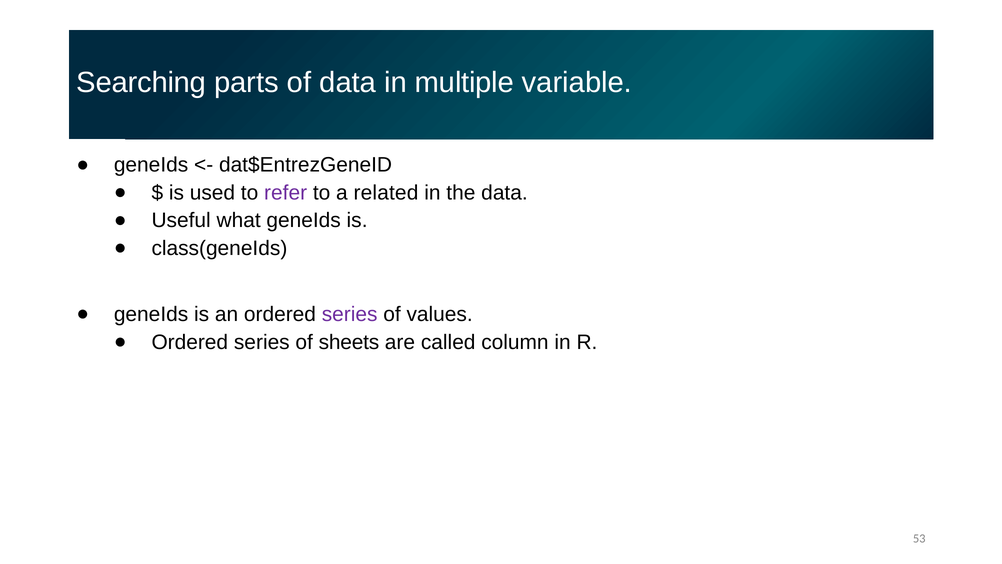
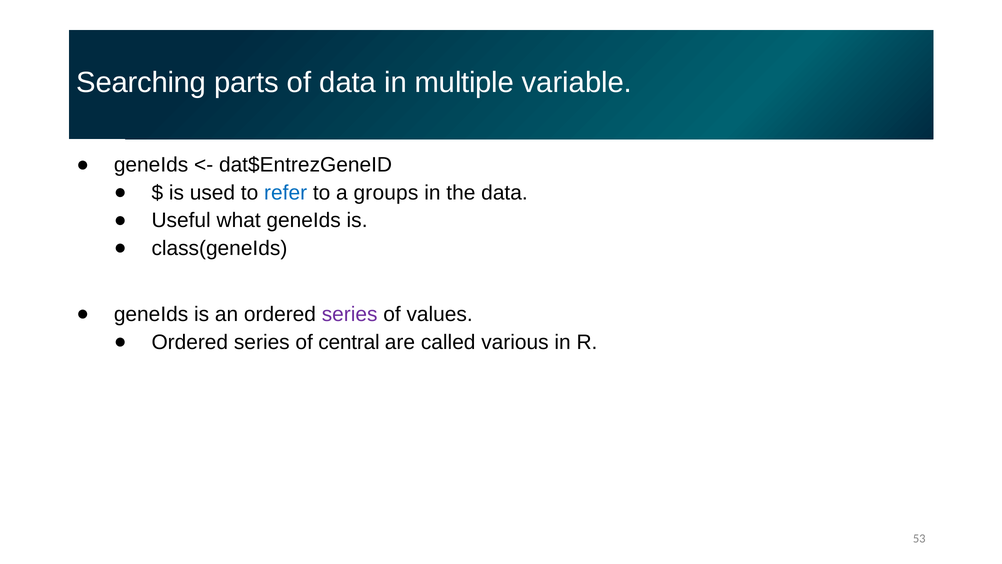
refer colour: purple -> blue (286, 193)
related: related -> groups (386, 193)
sheets: sheets -> central (349, 342)
column: column -> various (515, 342)
